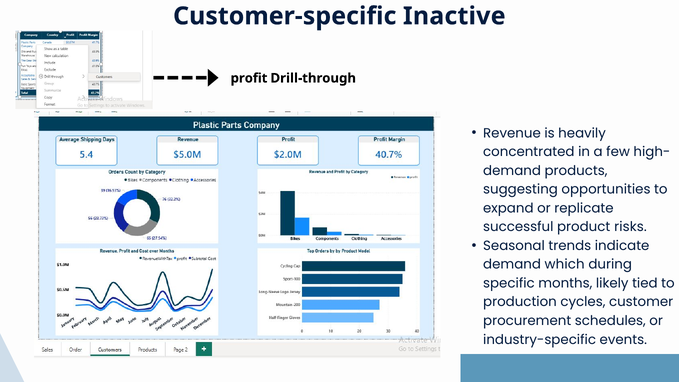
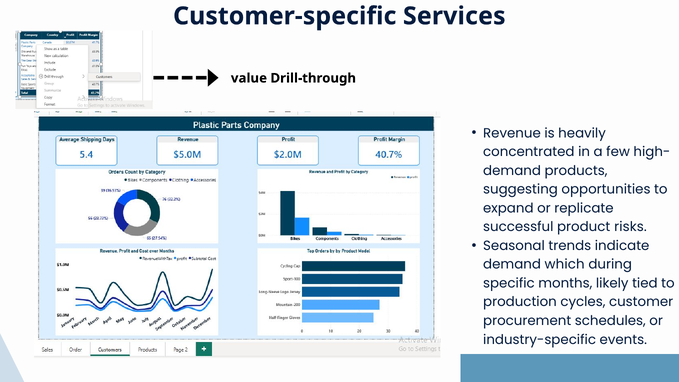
Inactive: Inactive -> Services (454, 16)
profit: profit -> value (249, 78)
